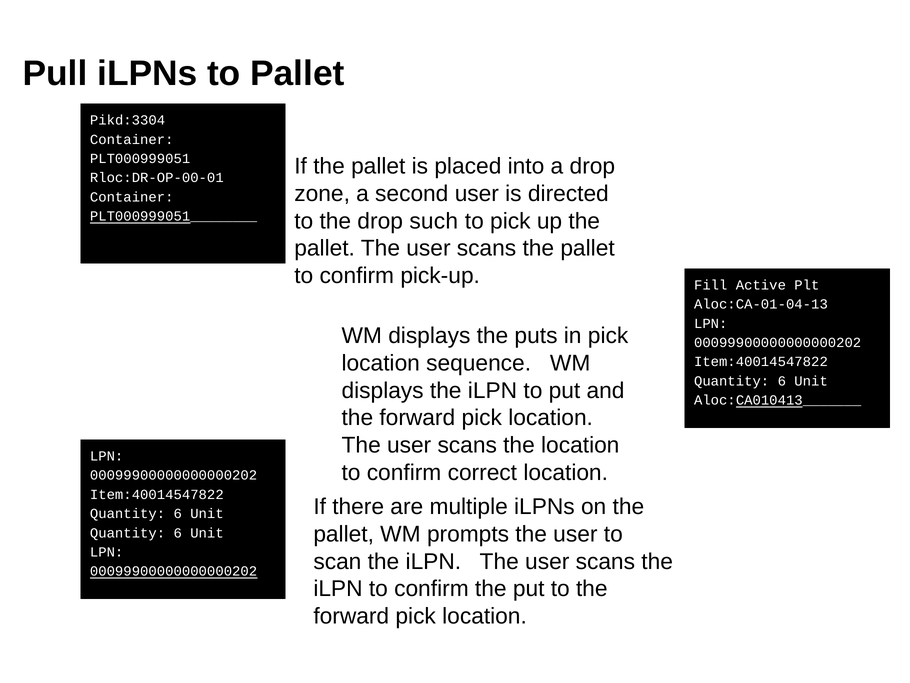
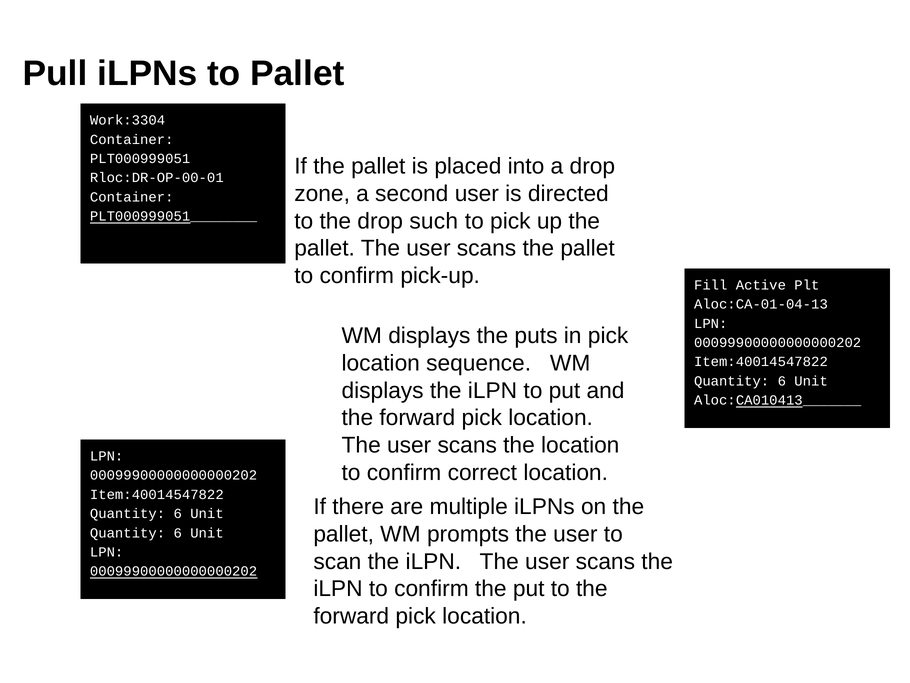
Pikd:3304: Pikd:3304 -> Work:3304 (128, 120)
